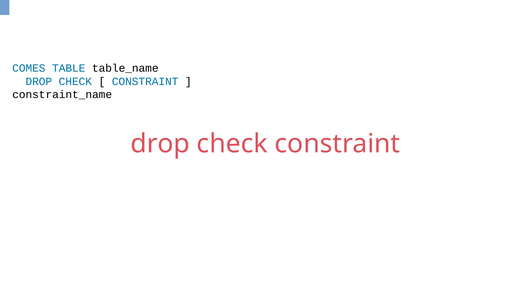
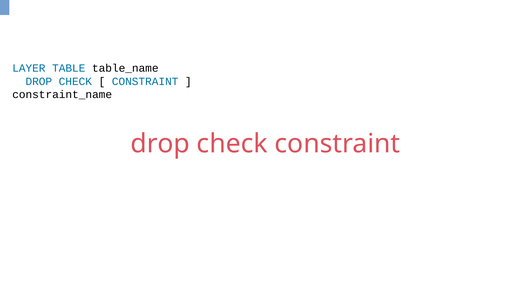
COMES: COMES -> LAYER (29, 68)
